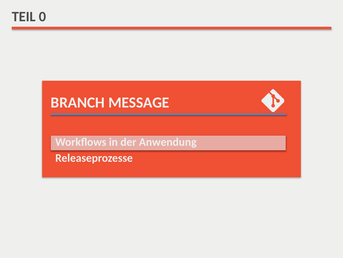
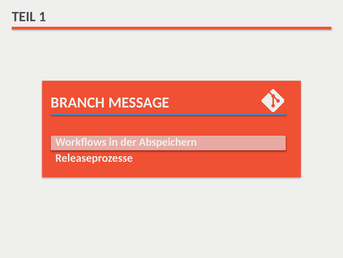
0: 0 -> 1 (43, 17)
Anwendung: Anwendung -> Abspeichern (168, 142)
